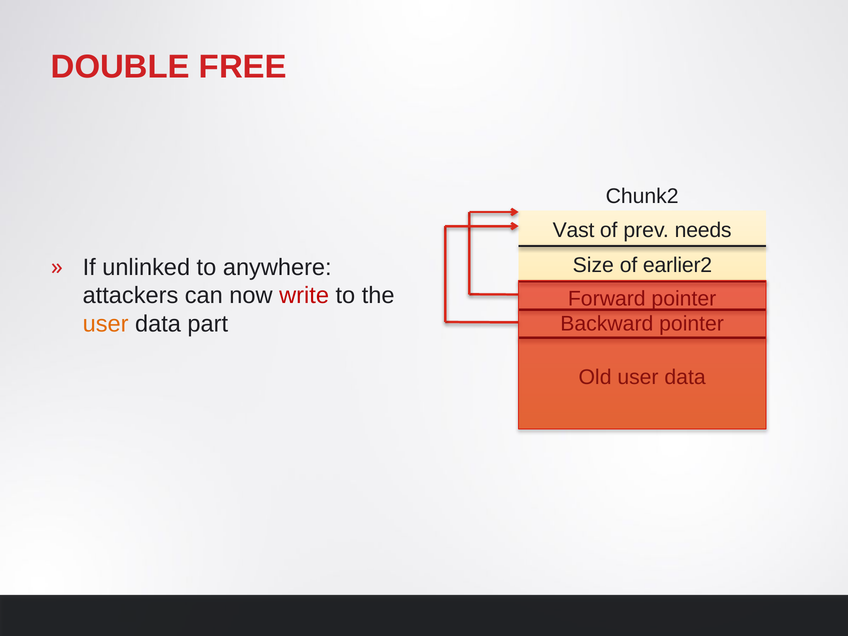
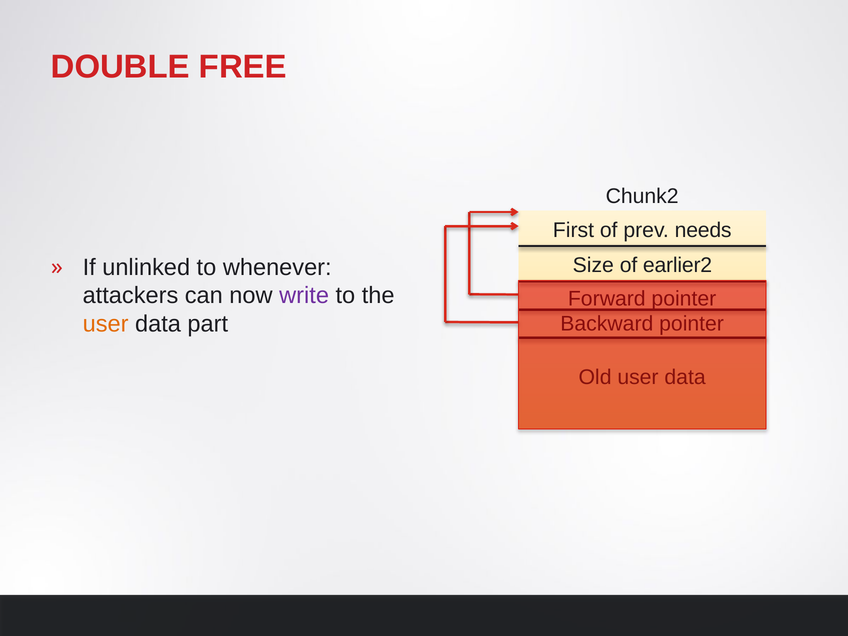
Vast: Vast -> First (573, 230)
anywhere: anywhere -> whenever (277, 267)
write colour: red -> purple (304, 296)
